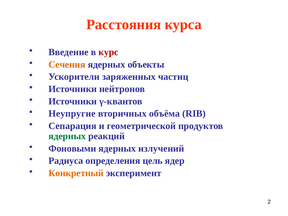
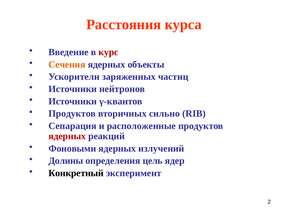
Неупругие: Неупругие -> Продуктов (72, 114)
объёма: объёма -> сильно (164, 114)
геометрической: геометрической -> расположенные (141, 126)
ядерных colour: green -> red (67, 136)
Радиуса: Радиуса -> Долины (66, 161)
Конкретный colour: orange -> black (76, 173)
